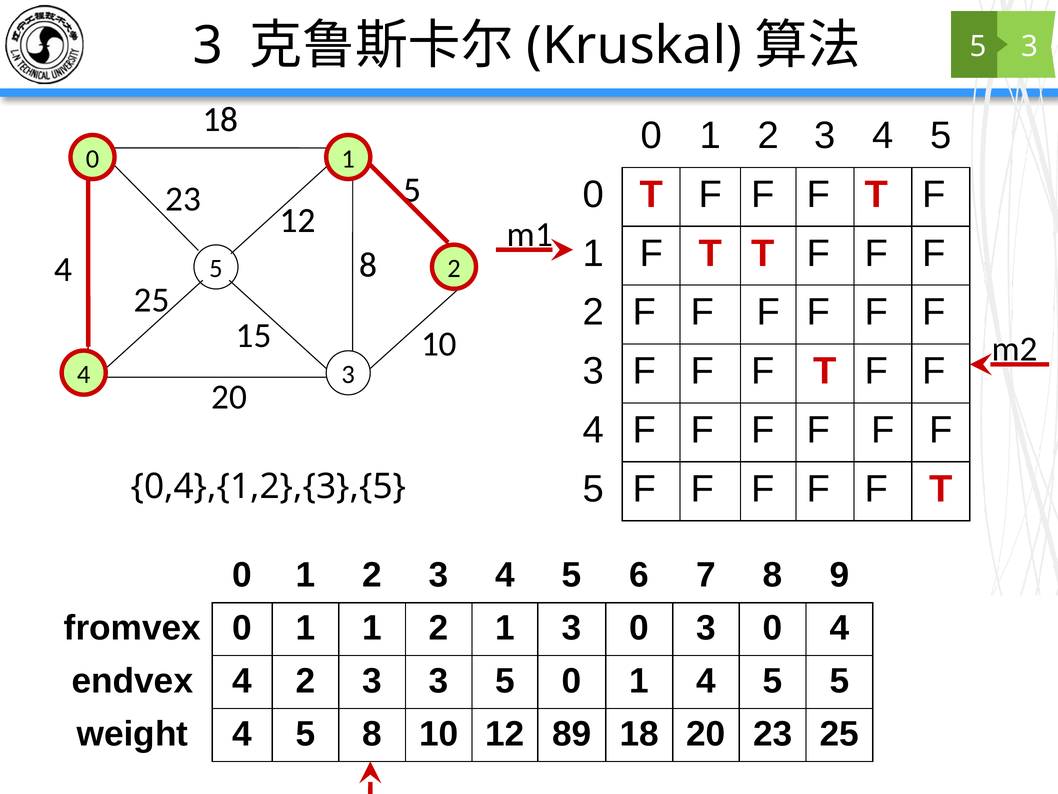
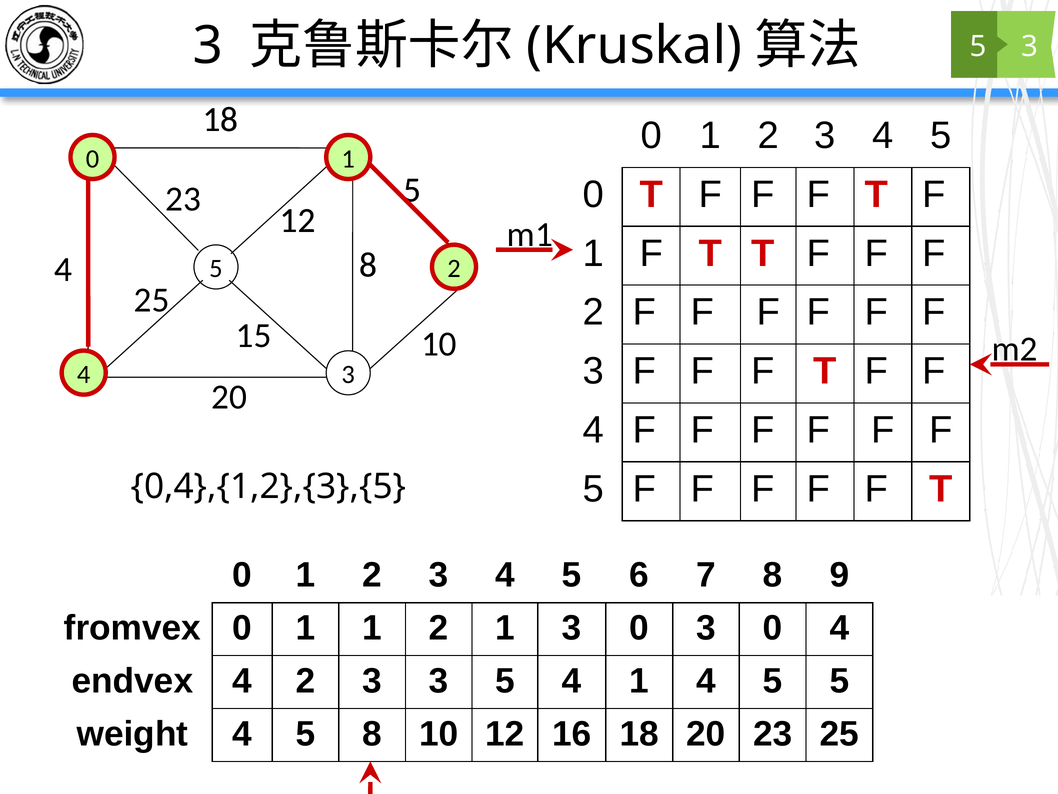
3 5 0: 0 -> 4 (572, 681)
89: 89 -> 16 (572, 734)
